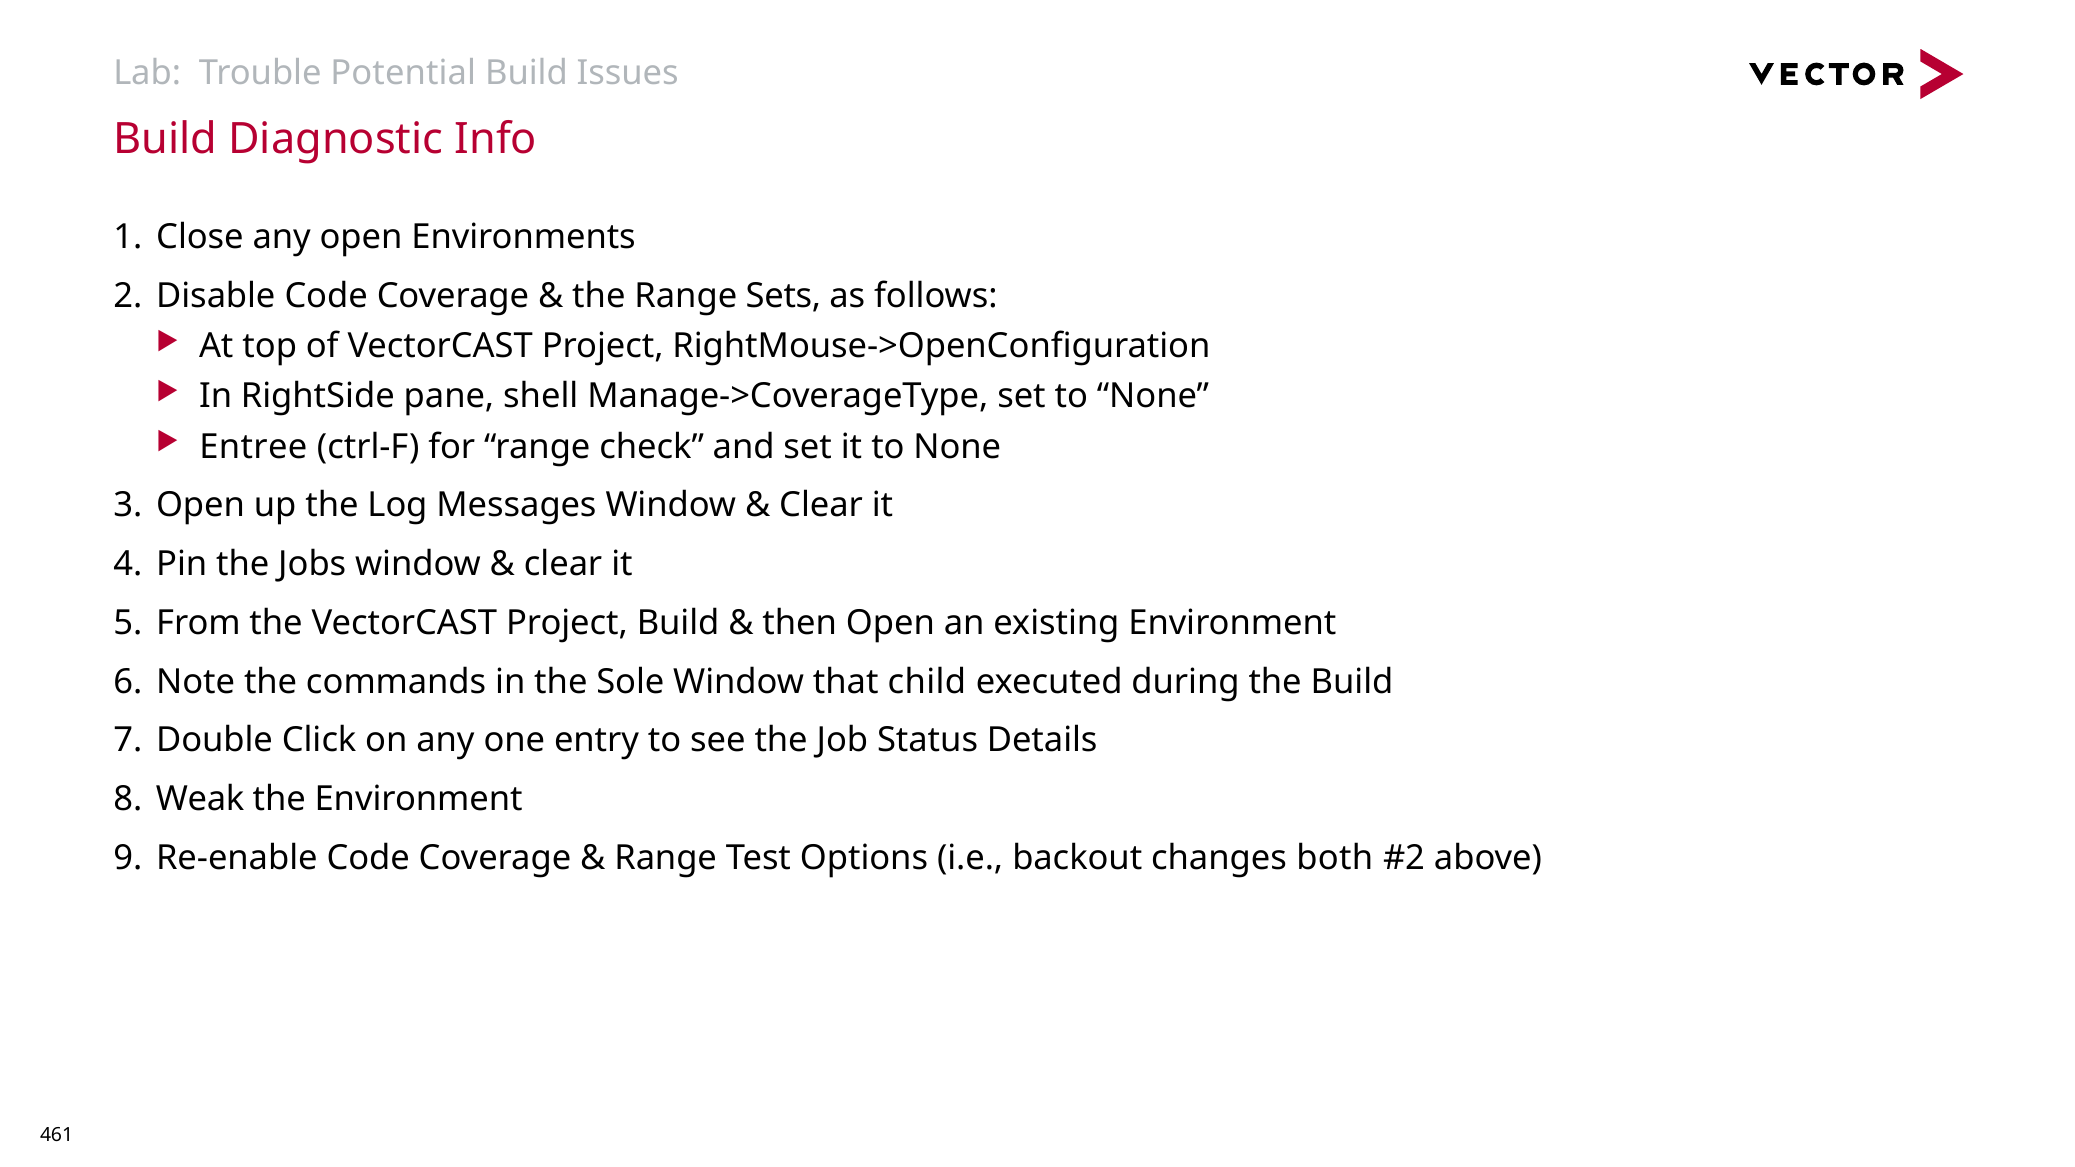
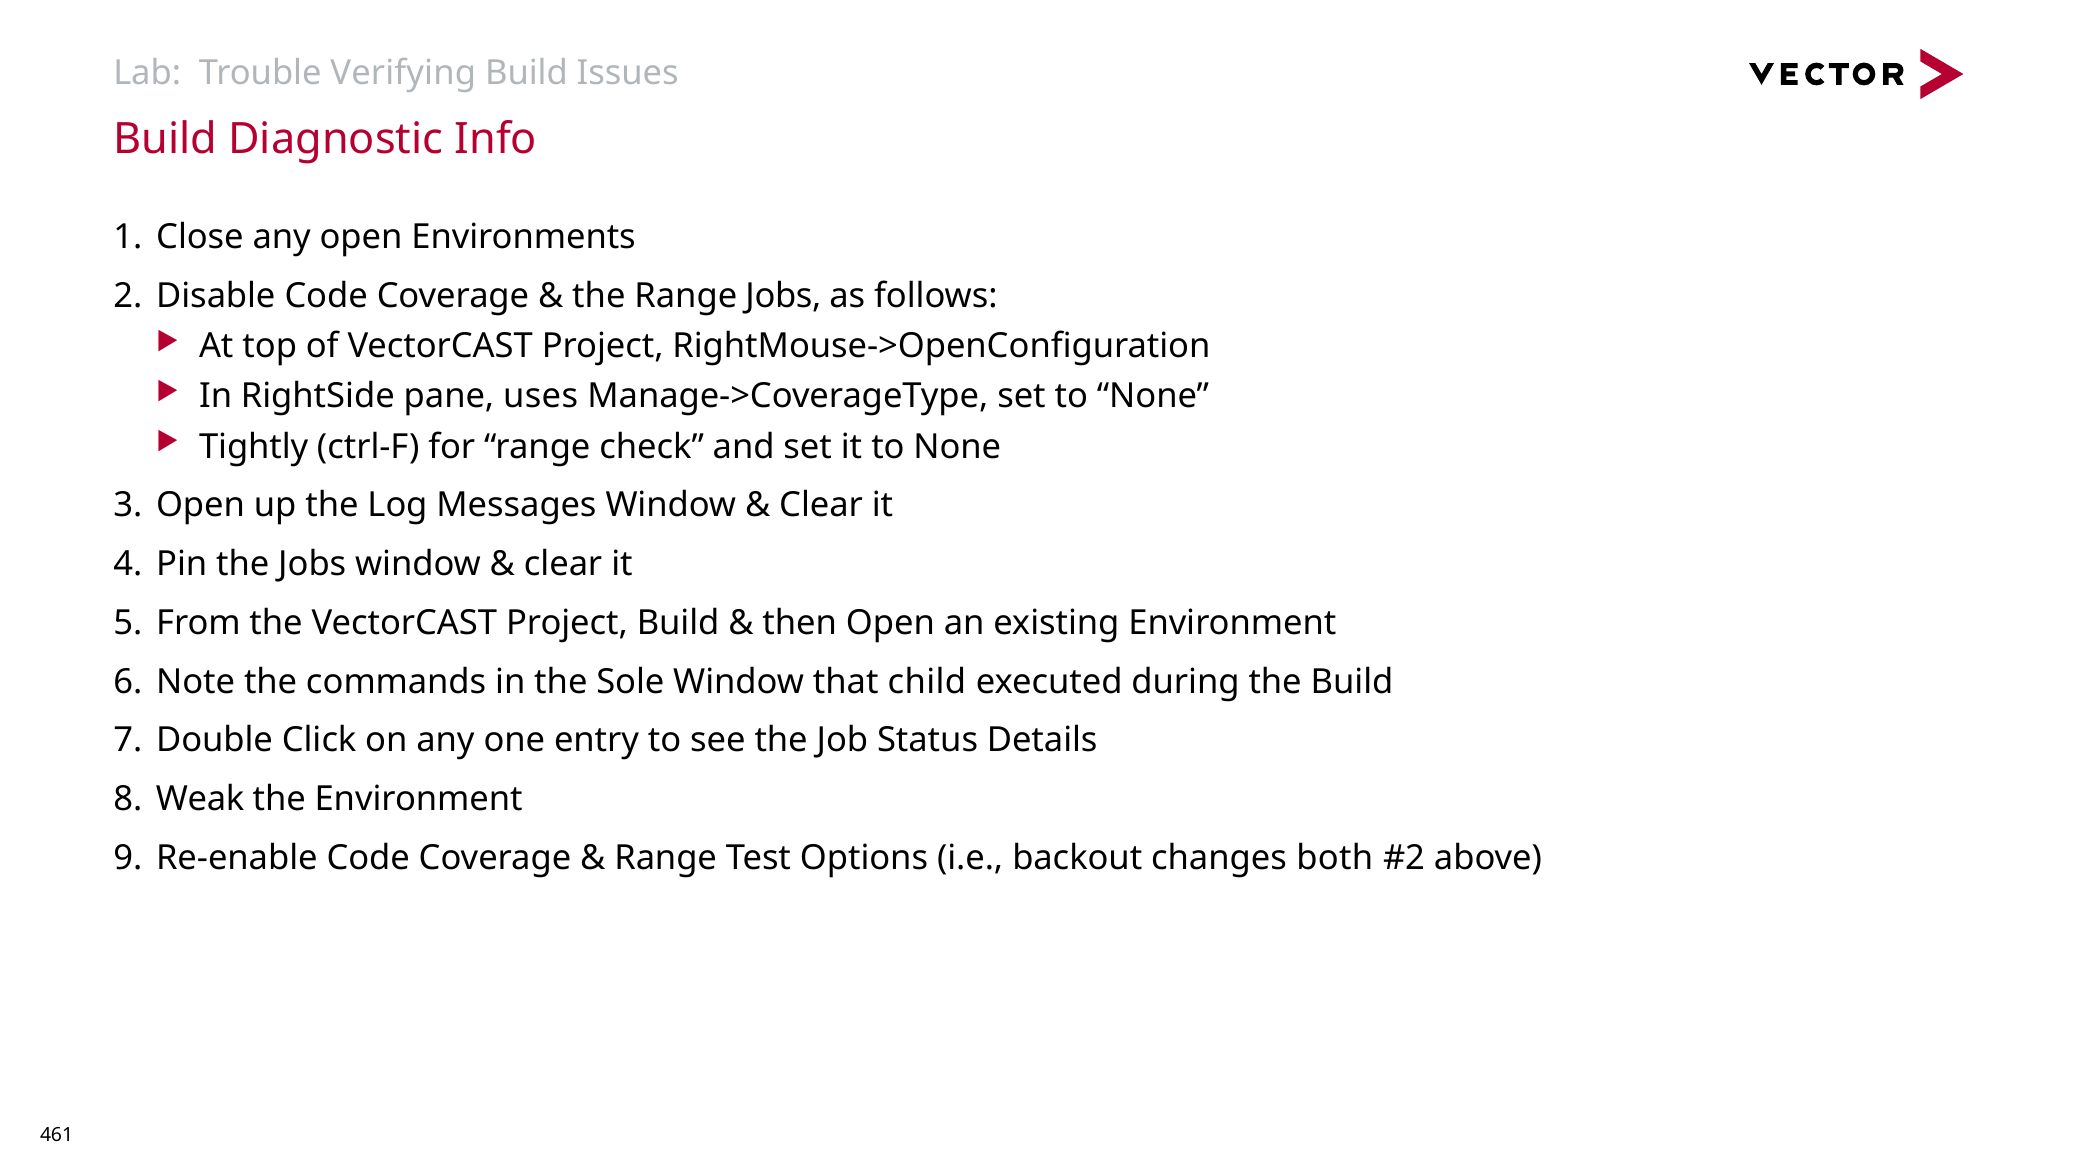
Potential: Potential -> Verifying (403, 73)
Range Sets: Sets -> Jobs (783, 296)
shell: shell -> uses (541, 397)
Entree: Entree -> Tightly (254, 447)
